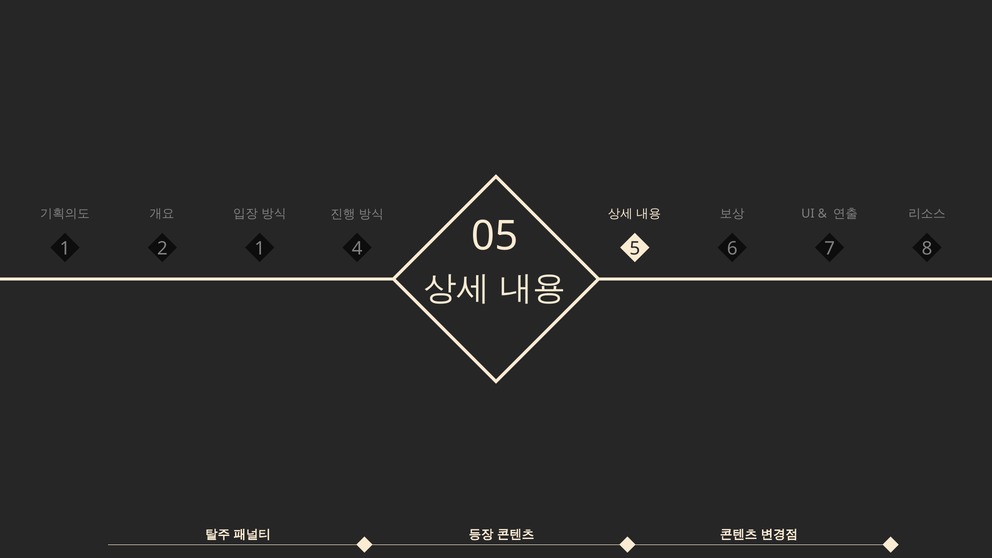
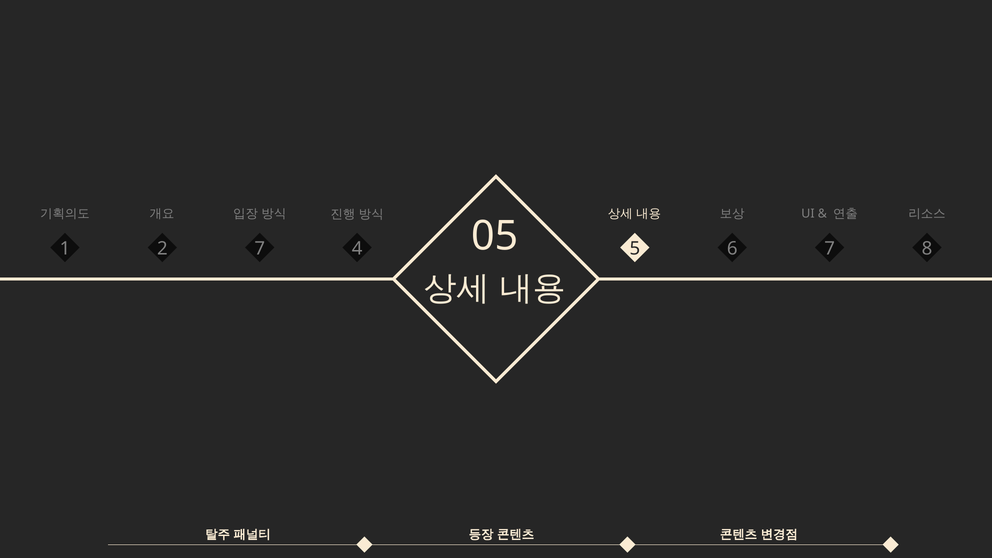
2 1: 1 -> 7 (260, 249)
